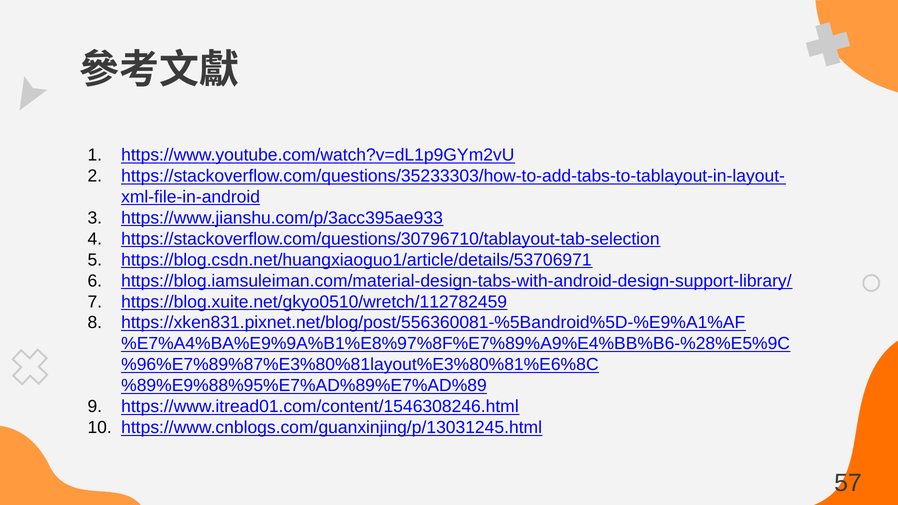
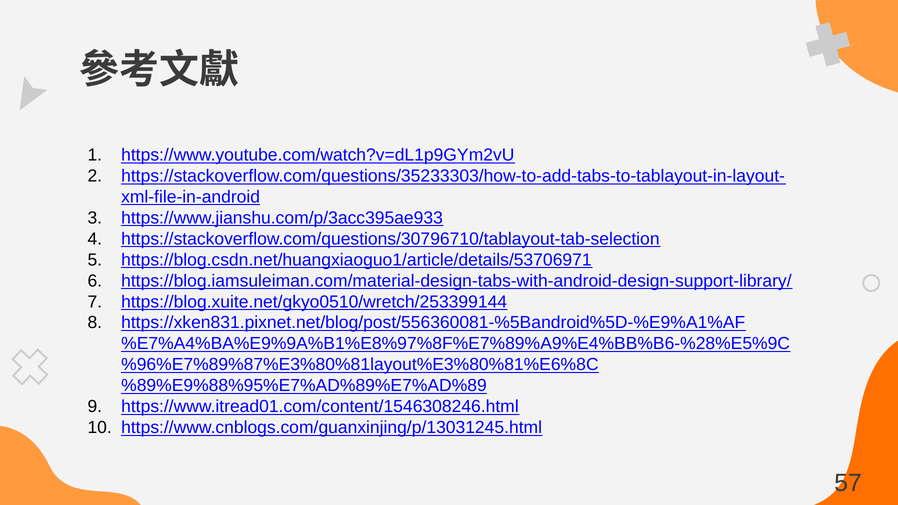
https://blog.xuite.net/gkyo0510/wretch/112782459: https://blog.xuite.net/gkyo0510/wretch/112782459 -> https://blog.xuite.net/gkyo0510/wretch/253399144 (314, 302)
